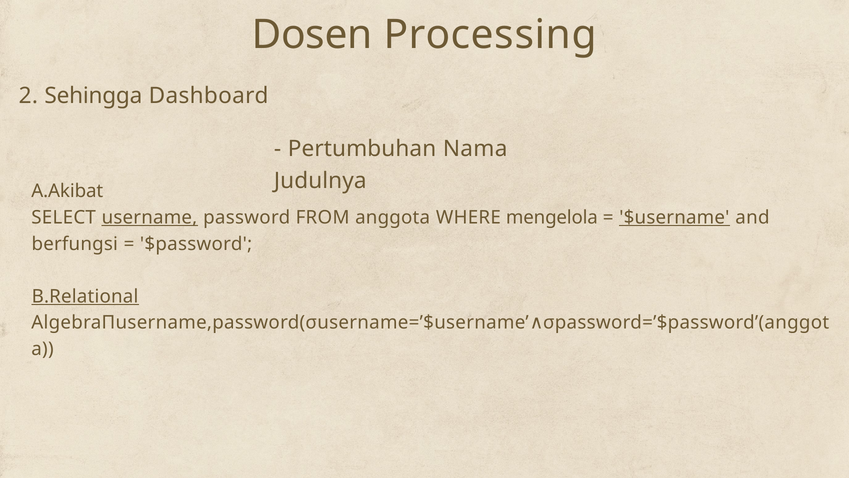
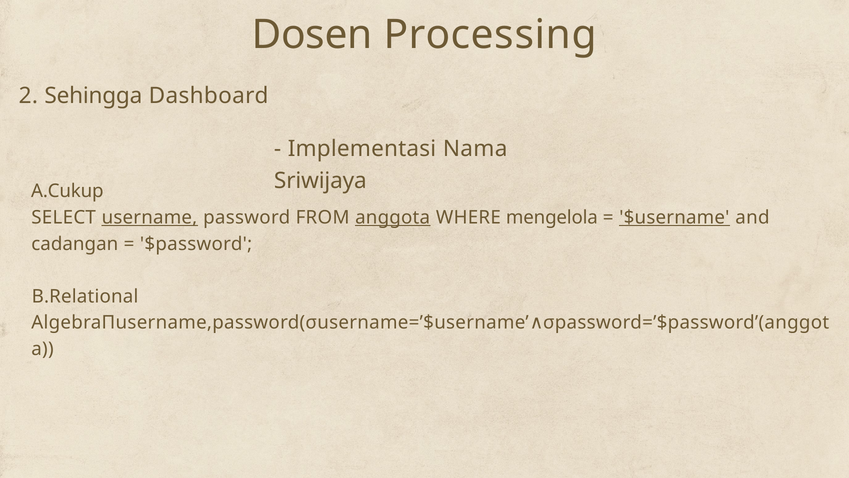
Pertumbuhan: Pertumbuhan -> Implementasi (362, 149)
Judulnya: Judulnya -> Sriwijaya (320, 180)
A.Akibat: A.Akibat -> A.Cukup (67, 191)
anggota underline: none -> present (393, 217)
berfungsi: berfungsi -> cadangan (75, 244)
B.Relational underline: present -> none (85, 296)
